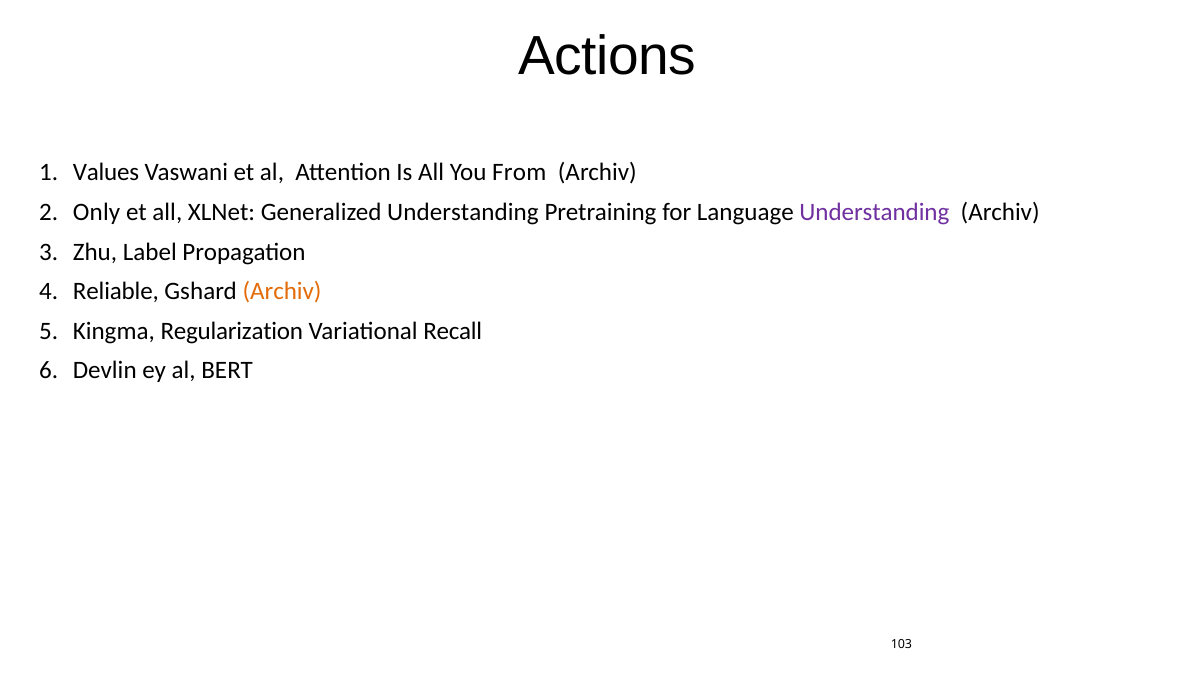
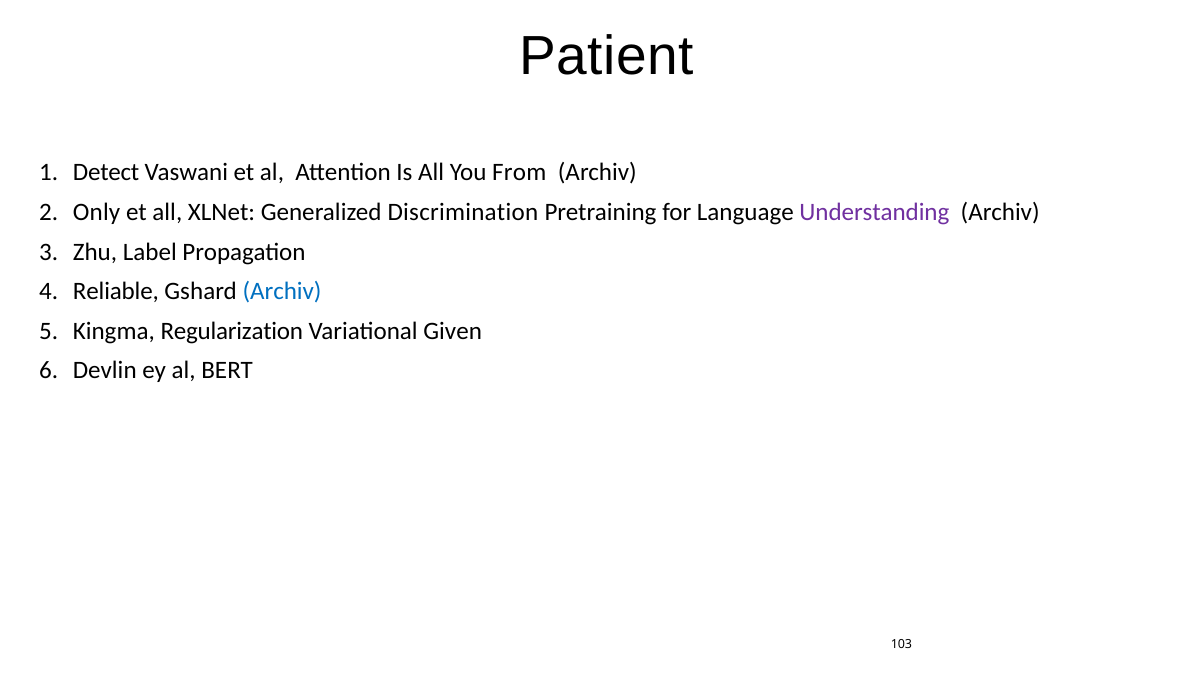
Actions: Actions -> Patient (607, 57)
Values: Values -> Detect (106, 173)
Generalized Understanding: Understanding -> Discrimination (463, 212)
Archiv colour: orange -> blue (282, 291)
Recall: Recall -> Given (453, 331)
